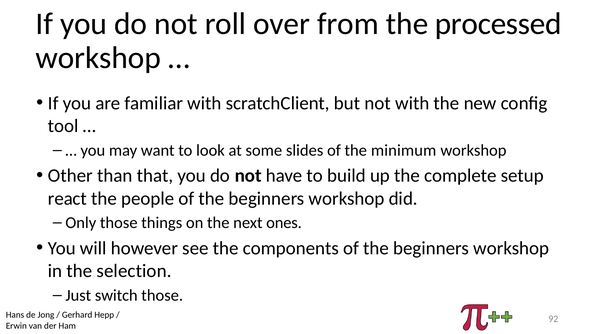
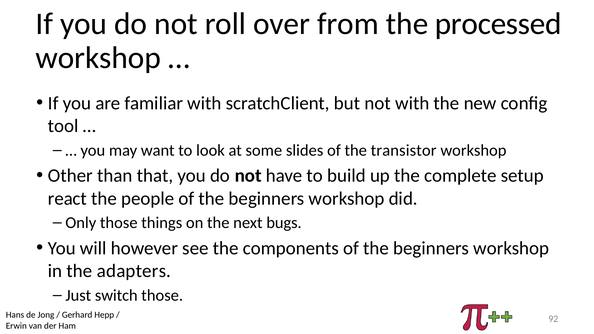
minimum: minimum -> transistor (404, 150)
ones: ones -> bugs (284, 223)
selection: selection -> adapters (134, 271)
